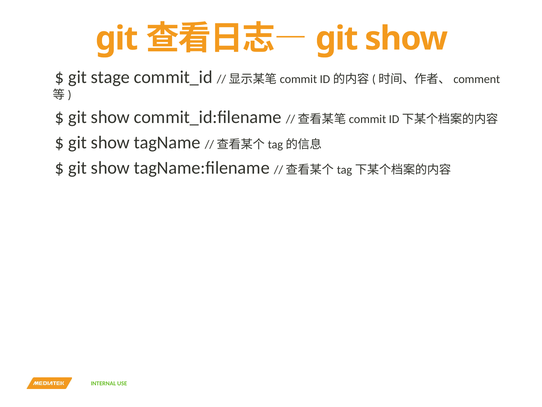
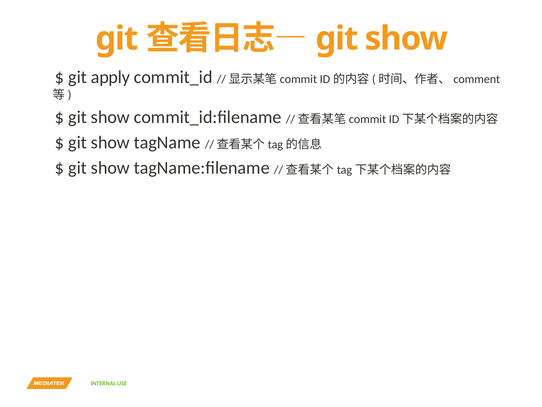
stage: stage -> apply (110, 77)
